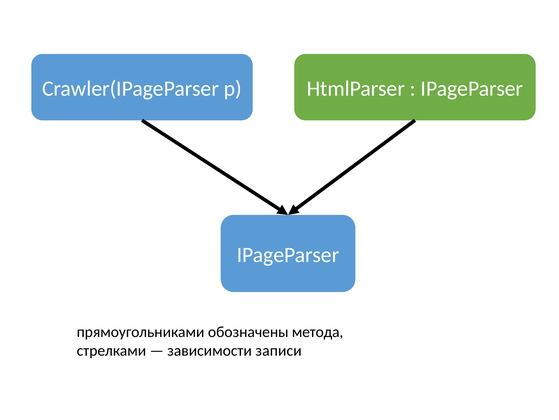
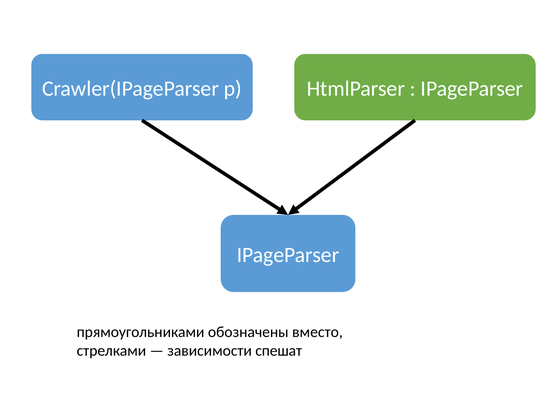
метода: метода -> вместо (317, 331)
записи: записи -> спешат (279, 350)
